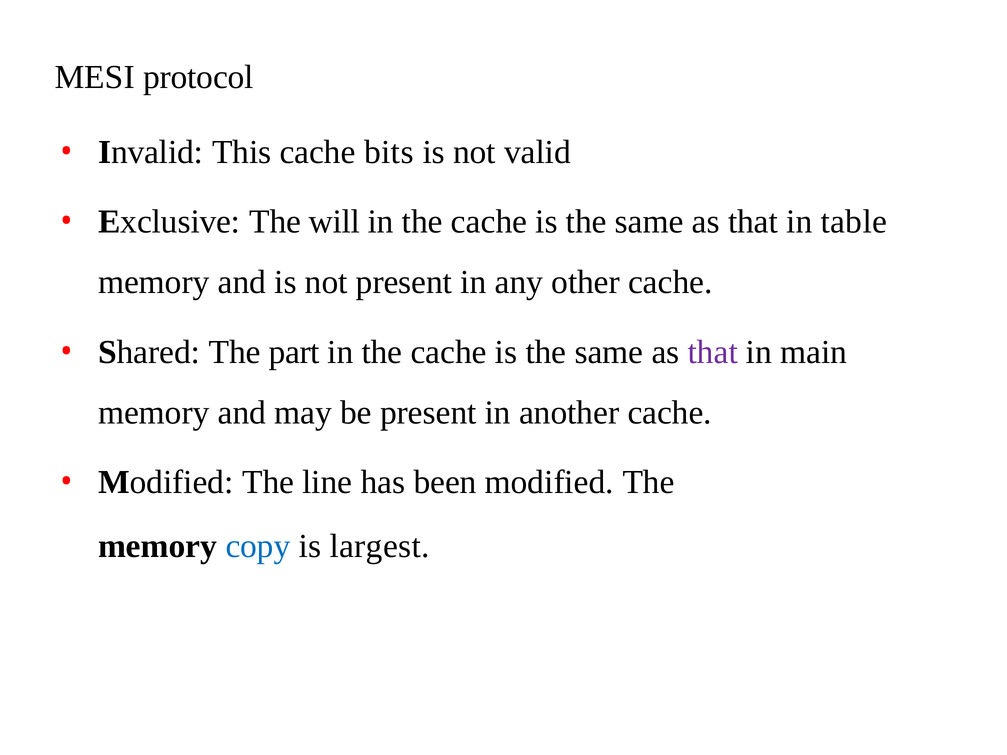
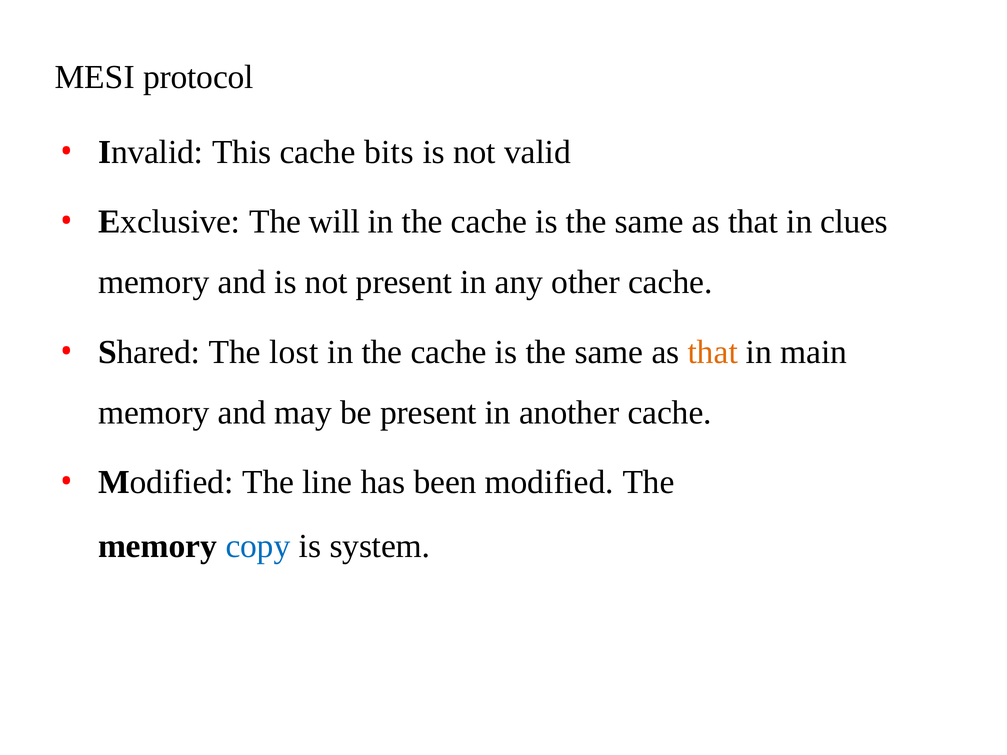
table: table -> clues (854, 222)
part: part -> lost (294, 352)
that colour: purple -> orange (713, 352)
largest: largest -> system (380, 546)
